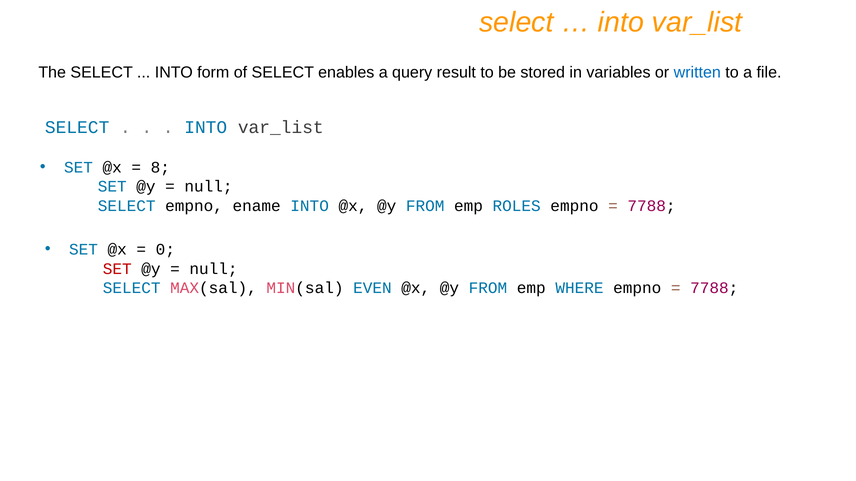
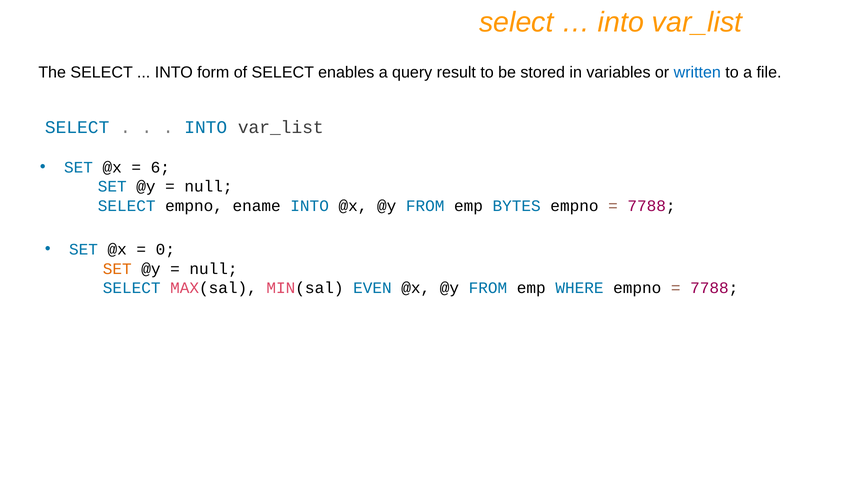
8: 8 -> 6 (160, 168)
ROLES: ROLES -> BYTES (517, 206)
SET colour: red -> orange (117, 269)
